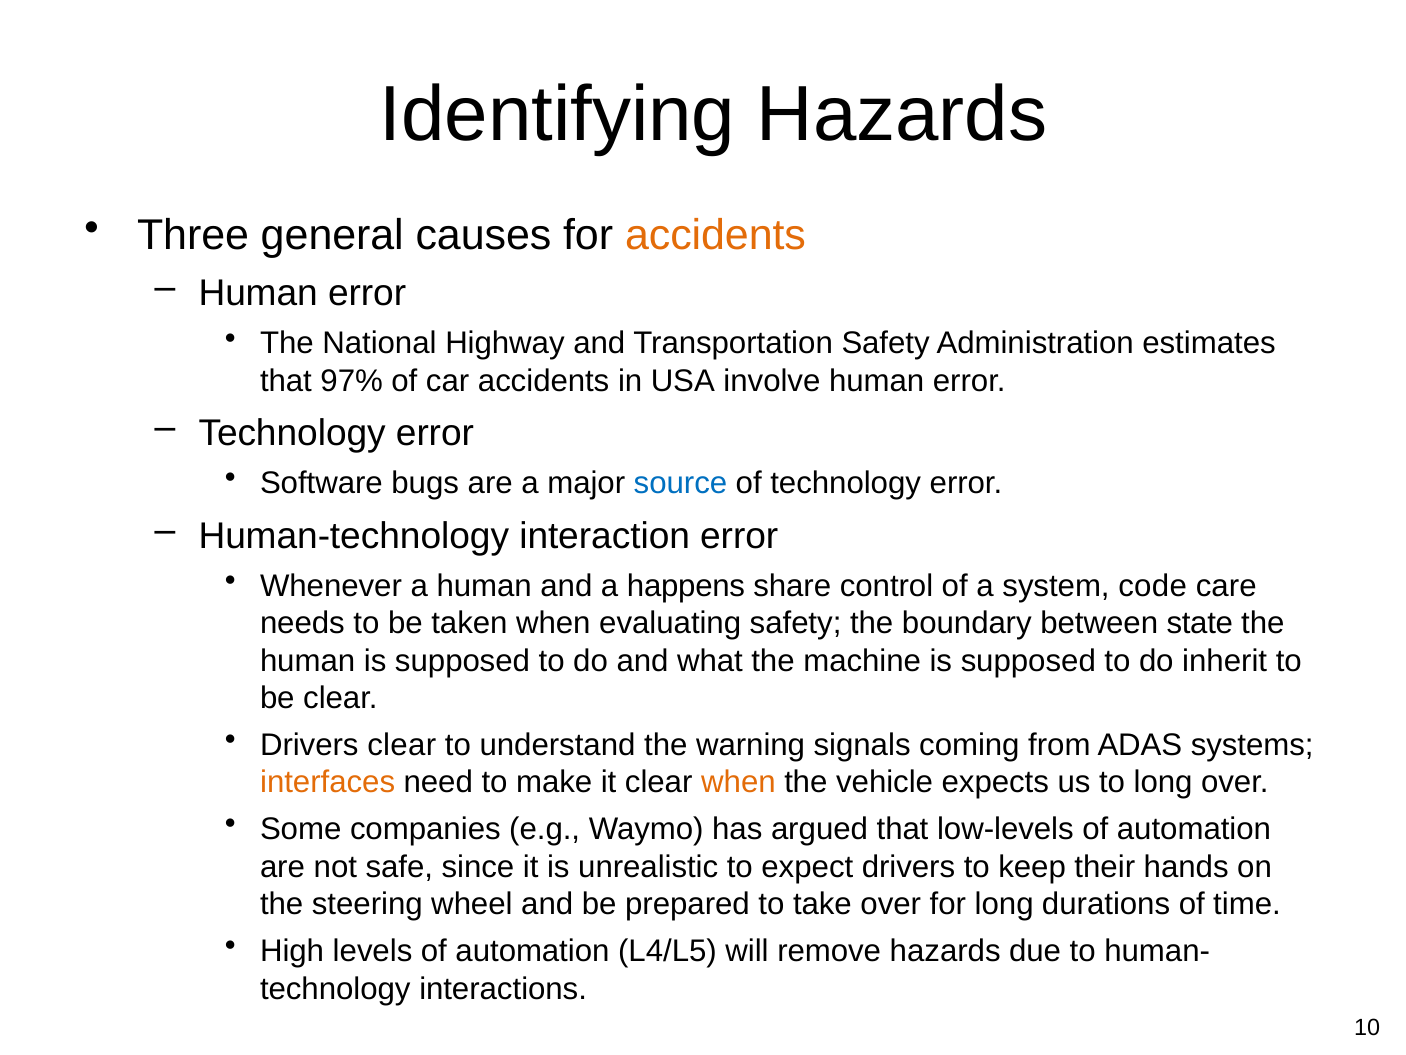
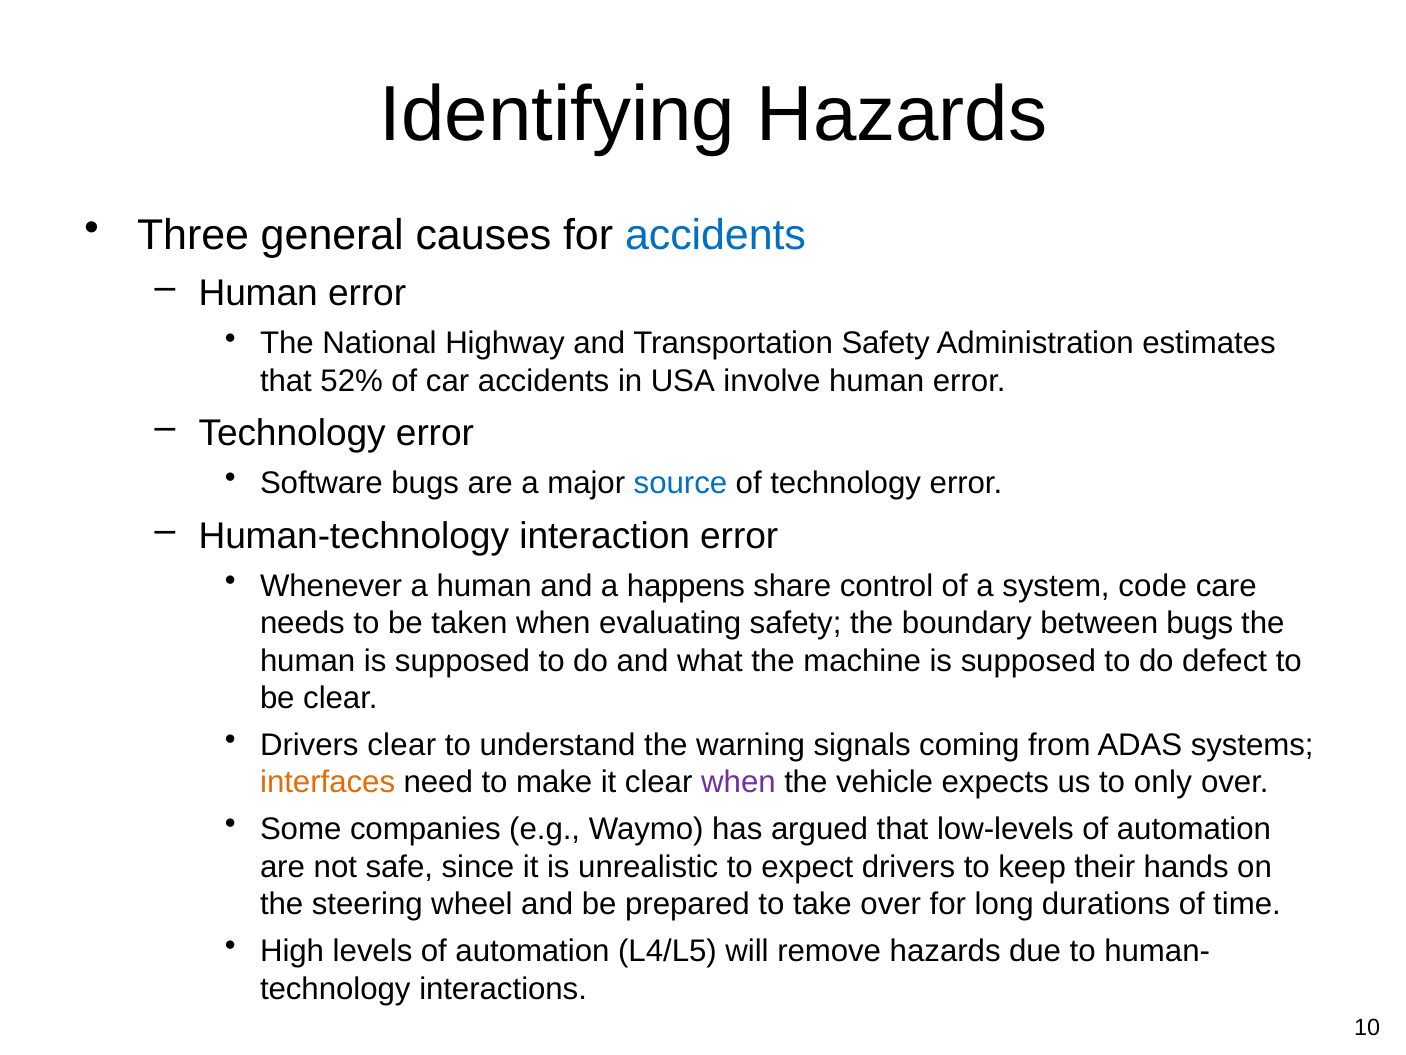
accidents colour: orange -> blue (715, 235)
97%: 97% -> 52% (352, 381)
between state: state -> bugs (1200, 623)
inherit: inherit -> defect (1225, 660)
when colour: orange -> purple (738, 782)
to long: long -> only (1163, 782)
